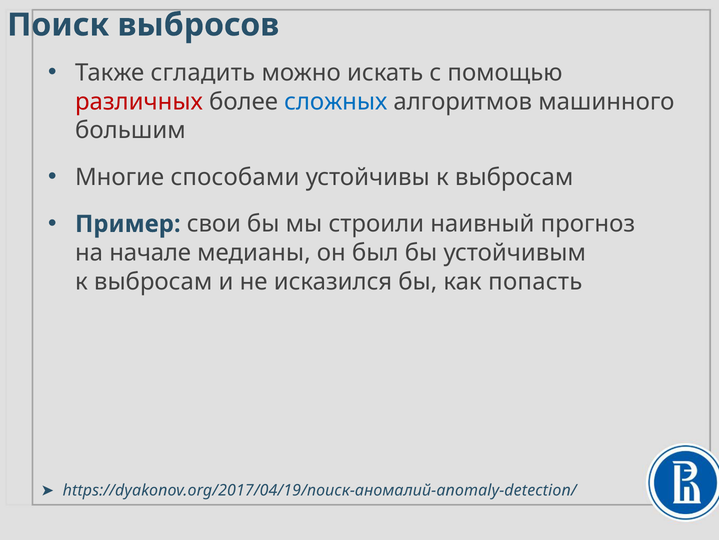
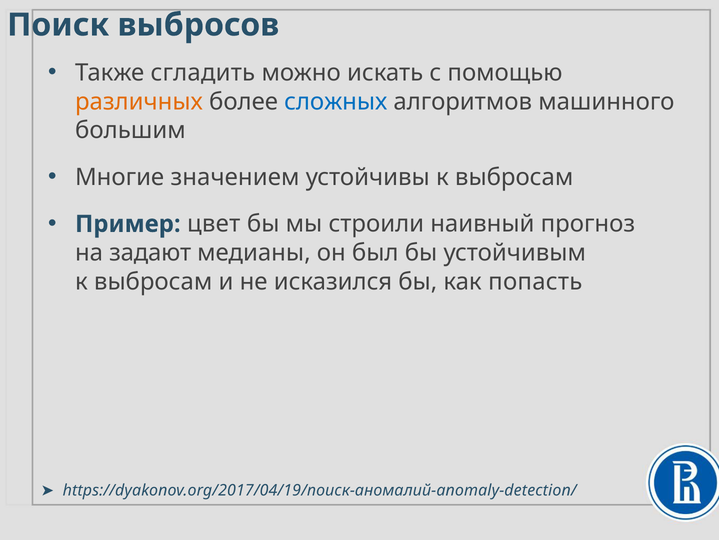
различных colour: red -> orange (139, 101)
способами: способами -> значением (235, 177)
свои: свои -> цвет (214, 224)
начале: начале -> задают (150, 252)
